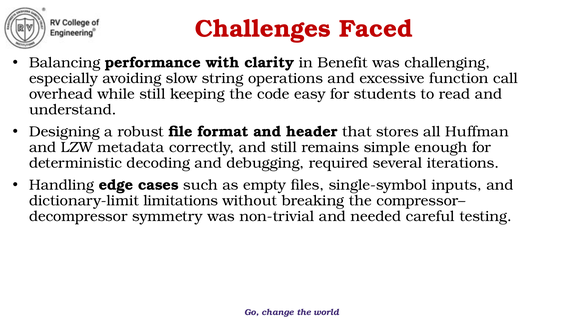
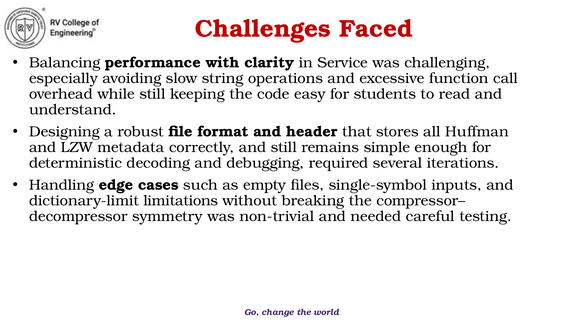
Benefit: Benefit -> Service (343, 63)
